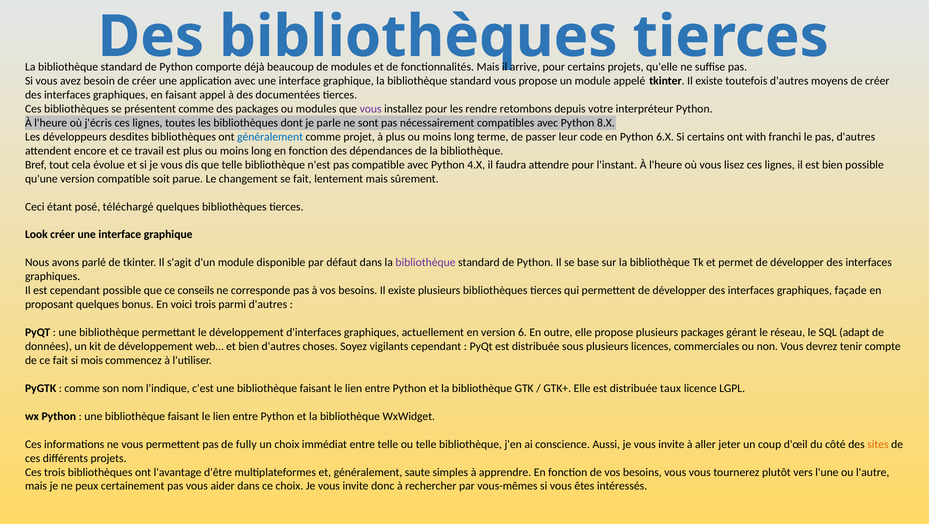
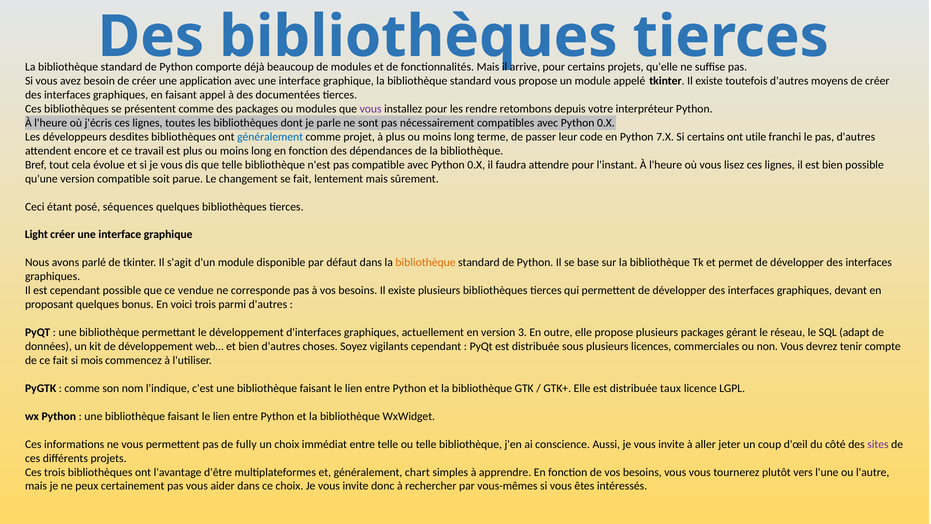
compatibles avec Python 8.X: 8.X -> 0.X (606, 123)
6.X: 6.X -> 7.X (665, 137)
with: with -> utile (756, 137)
compatible avec Python 4.X: 4.X -> 0.X (476, 165)
téléchargé: téléchargé -> séquences (128, 207)
Look: Look -> Light (36, 234)
bibliothèque colour: purple -> orange (425, 262)
conseils: conseils -> vendue (196, 290)
façade: façade -> devant (851, 290)
6: 6 -> 3 (522, 332)
sites colour: orange -> purple (878, 444)
saute: saute -> chart (417, 472)
